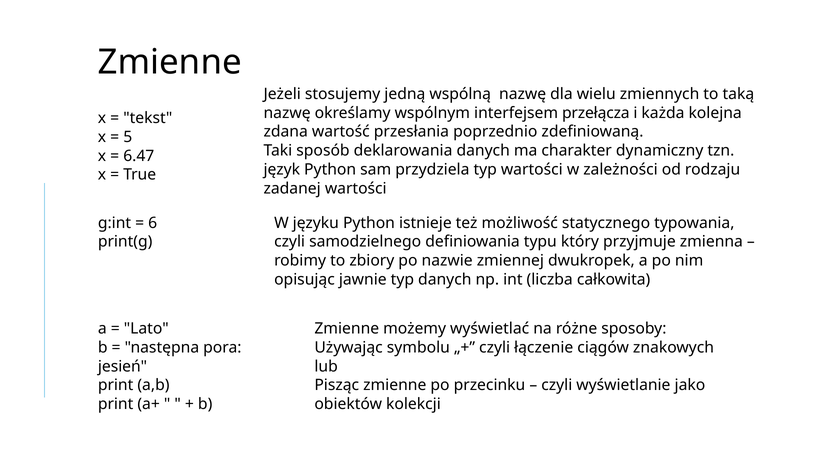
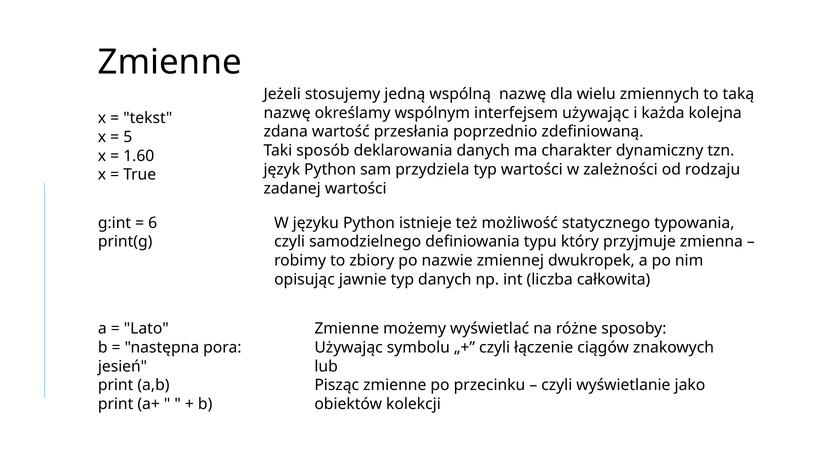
interfejsem przełącza: przełącza -> używając (596, 113)
6.47: 6.47 -> 1.60 (139, 156)
